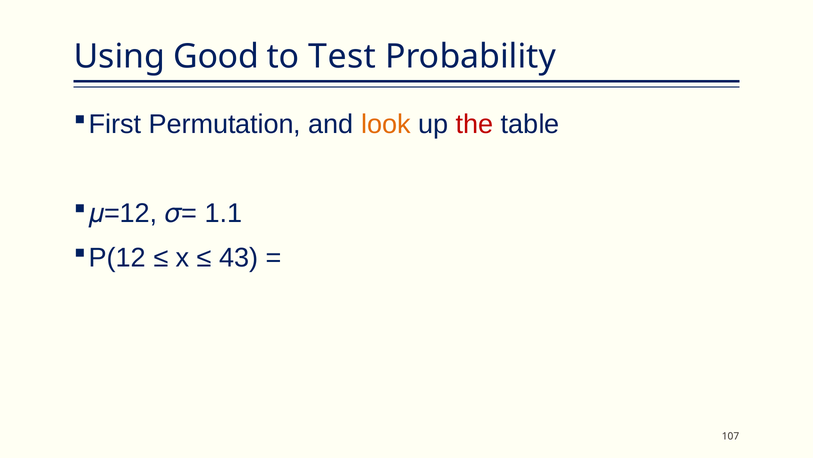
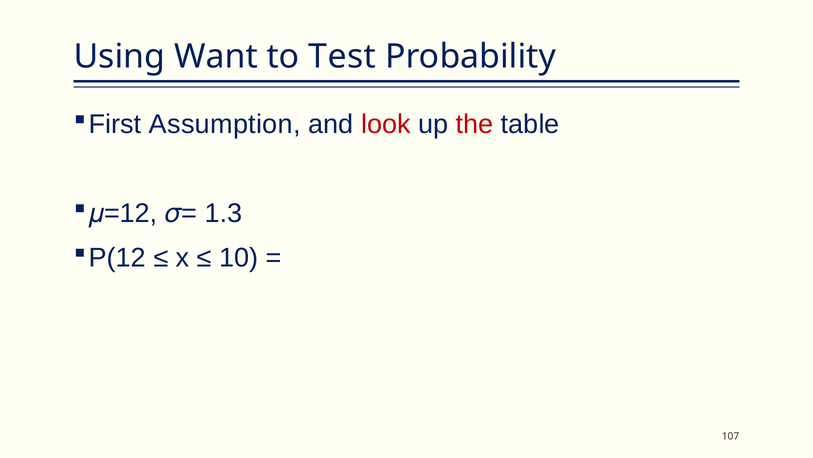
Good: Good -> Want (216, 57)
Permutation: Permutation -> Assumption (225, 124)
look colour: orange -> red (386, 124)
1.1: 1.1 -> 1.3 (223, 213)
43: 43 -> 10 (239, 258)
